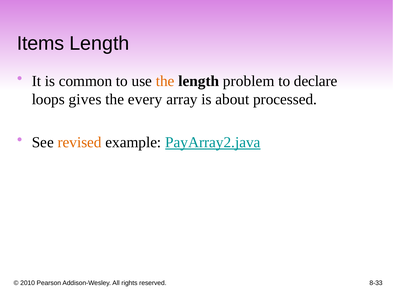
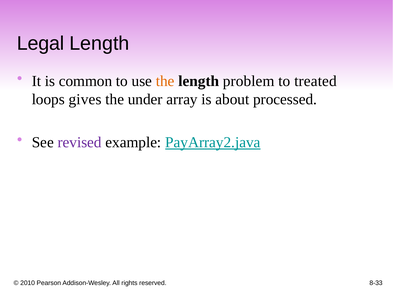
Items: Items -> Legal (41, 43)
declare: declare -> treated (315, 81)
every: every -> under (145, 99)
revised colour: orange -> purple (80, 142)
